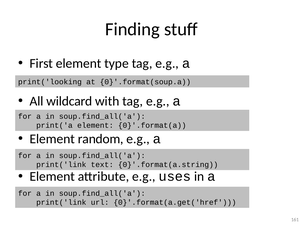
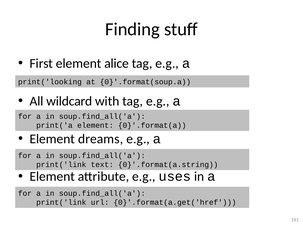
type: type -> alice (117, 64)
random: random -> dreams (101, 139)
